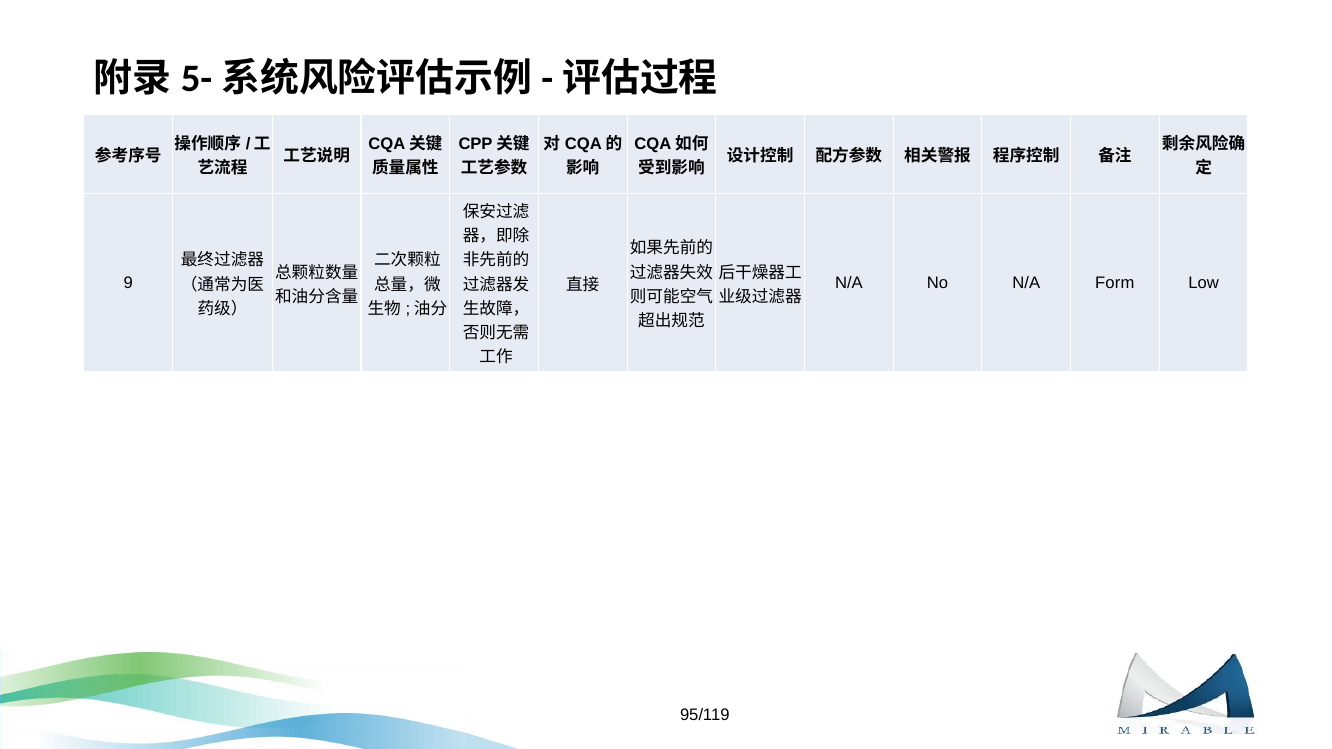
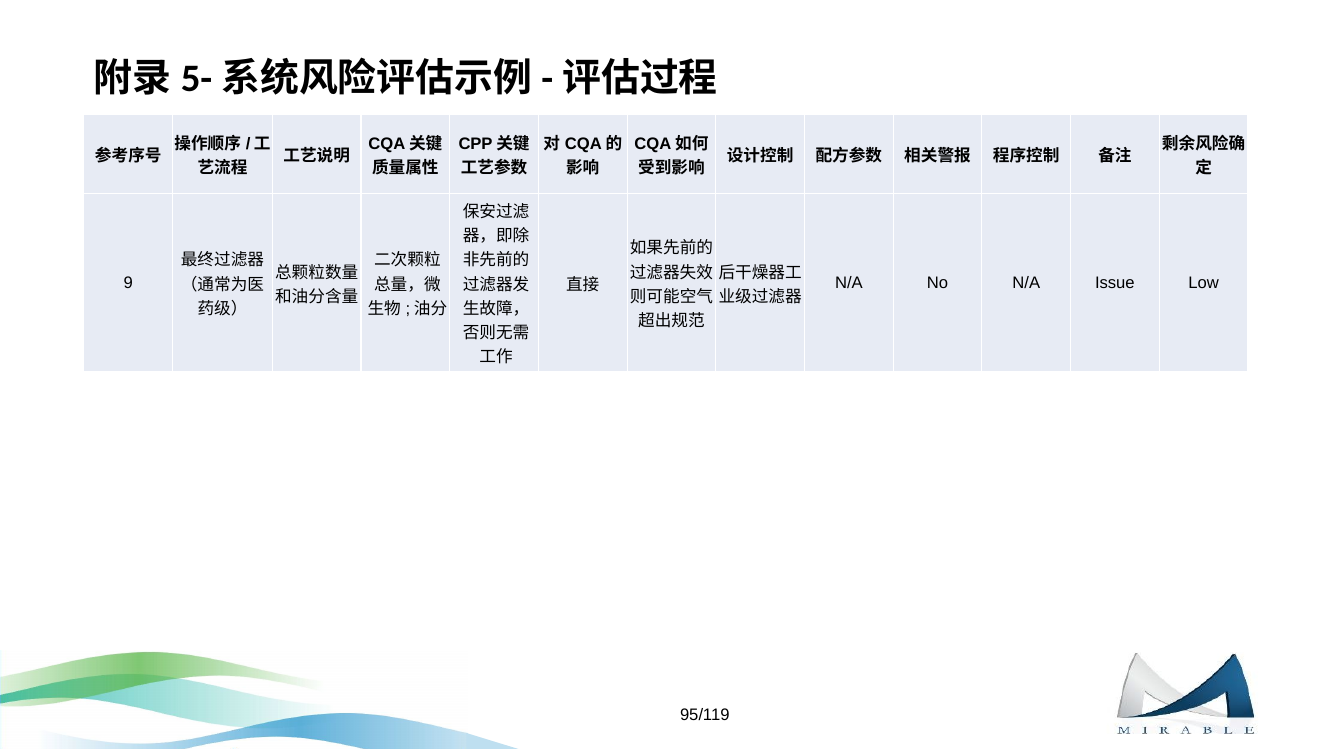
Form: Form -> Issue (1115, 283)
